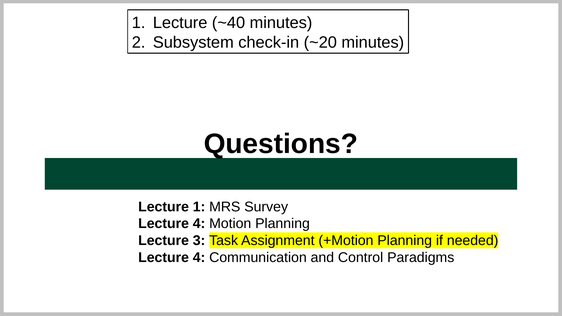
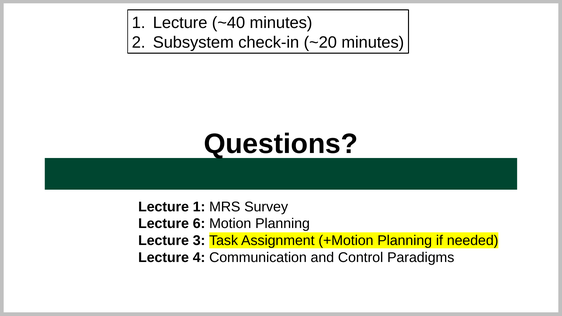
4: 4 -> 6 (199, 224)
